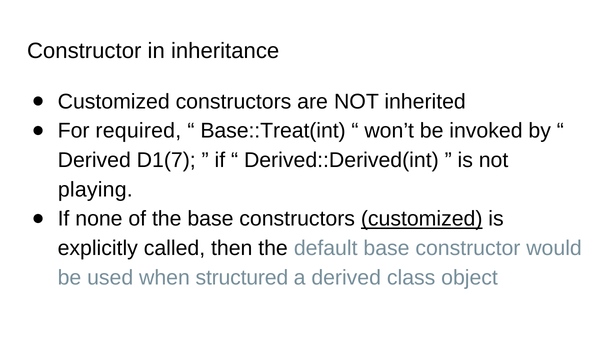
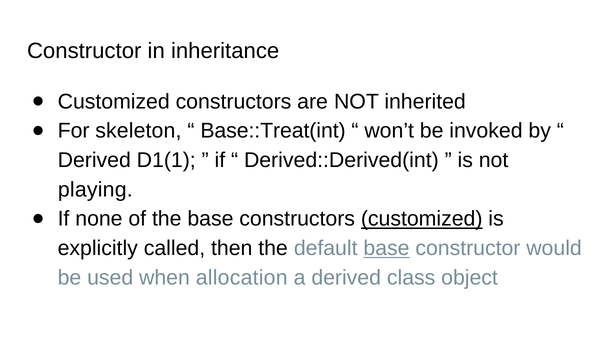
required: required -> skeleton (138, 131)
D1(7: D1(7 -> D1(1 (166, 160)
base underline: none -> present (386, 248)
structured: structured -> allocation (242, 278)
